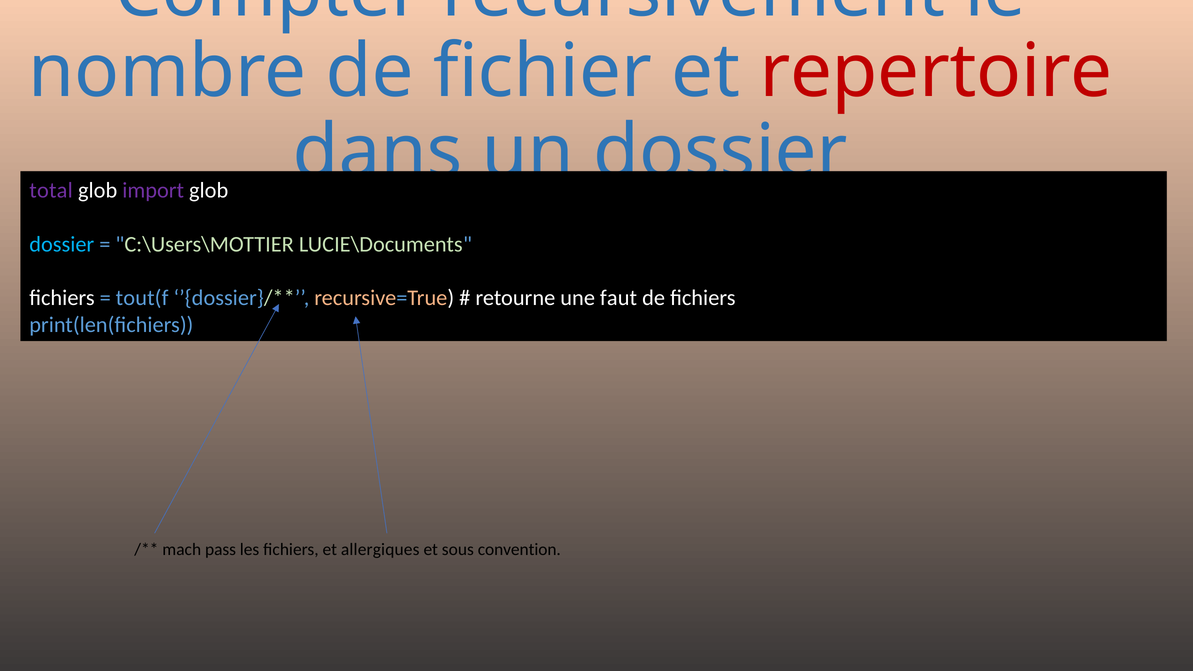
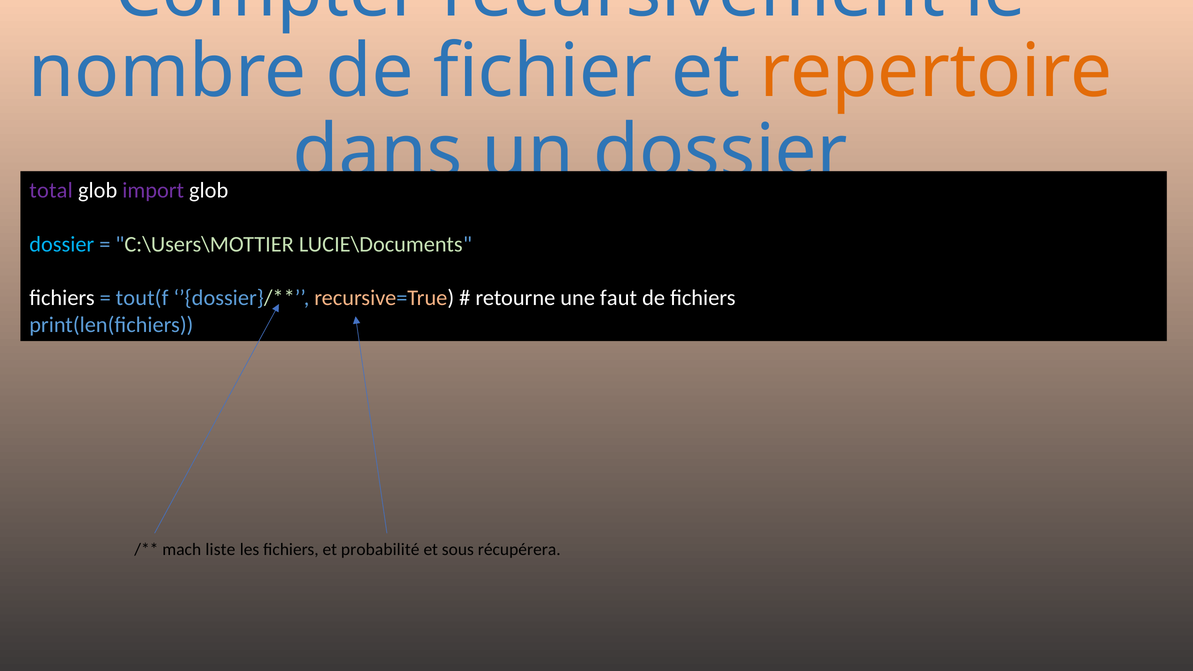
repertoire colour: red -> orange (936, 71)
pass: pass -> liste (220, 549)
allergiques: allergiques -> probabilité (380, 549)
convention: convention -> récupérera (519, 549)
